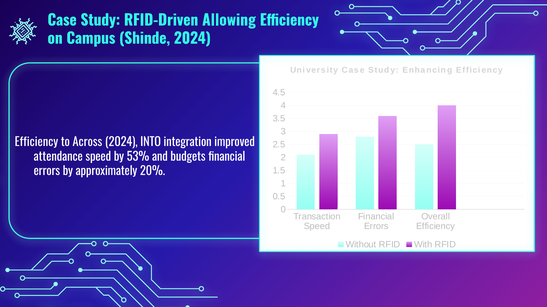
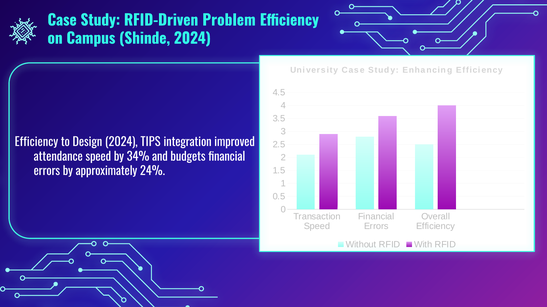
Allowing: Allowing -> Problem (229, 21)
Across: Across -> Design (87, 142)
INTO: INTO -> TIPS (151, 142)
53%: 53% -> 34% (138, 157)
20%: 20% -> 24% (153, 172)
